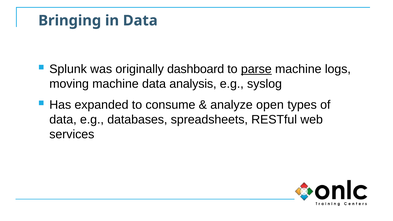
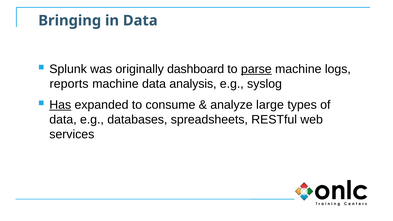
moving: moving -> reports (69, 84)
Has underline: none -> present (60, 105)
open: open -> large (270, 105)
